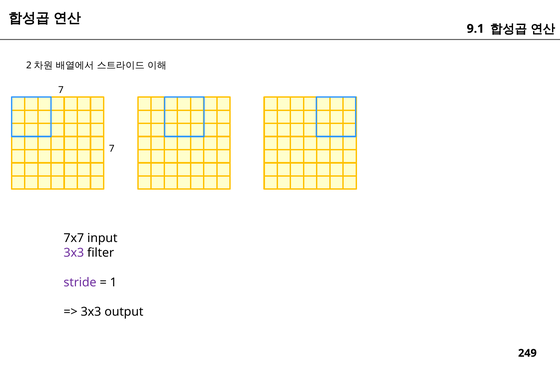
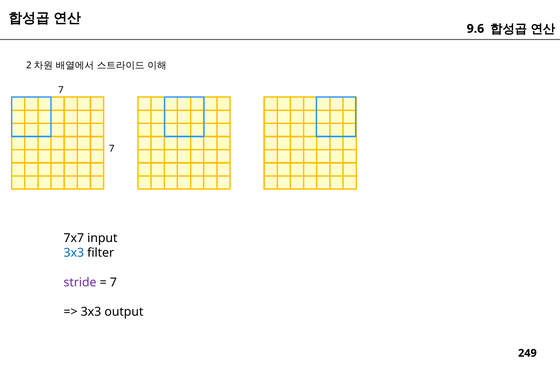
9.1: 9.1 -> 9.6 (475, 29)
3x3 colour: purple -> blue (74, 253)
1: 1 -> 7 (113, 282)
